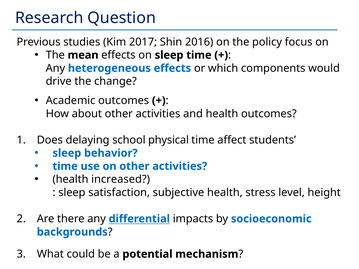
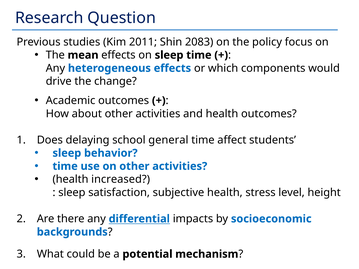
2017: 2017 -> 2011 (143, 42)
2016: 2016 -> 2083 (199, 42)
physical: physical -> general (168, 140)
